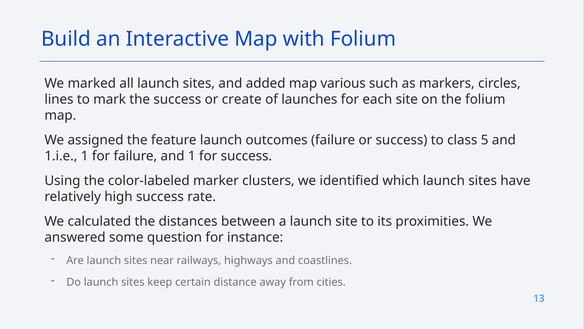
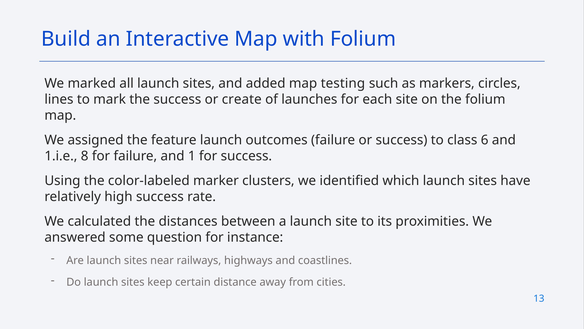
various: various -> testing (343, 83)
5: 5 -> 6 (485, 140)
1.i.e 1: 1 -> 8 (85, 156)
